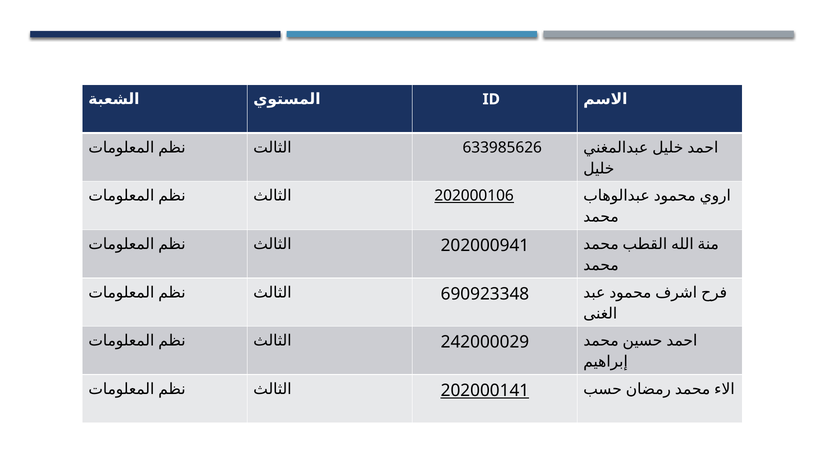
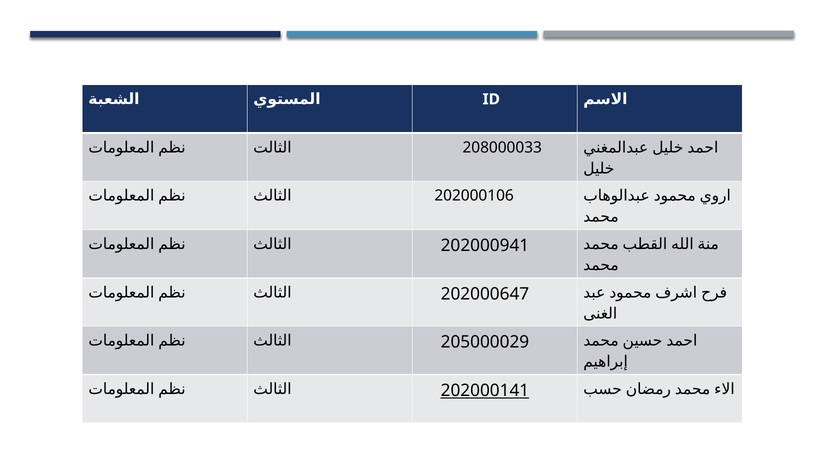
633985626: 633985626 -> 208000033 (502, 147)
202000106 underline: present -> none (474, 196)
690923348: 690923348 -> 202000647 (485, 294)
242000029: 242000029 -> 205000029 (485, 342)
